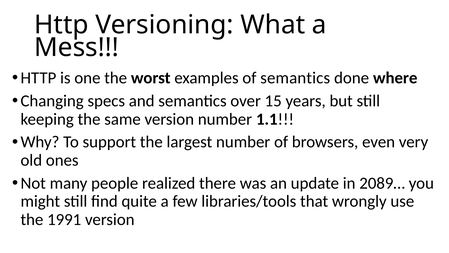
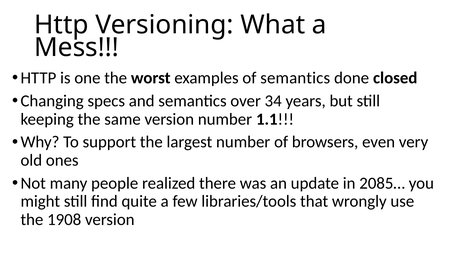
where: where -> closed (395, 78)
15: 15 -> 34 (273, 101)
2089…: 2089… -> 2085… (382, 183)
1991: 1991 -> 1908 (64, 219)
